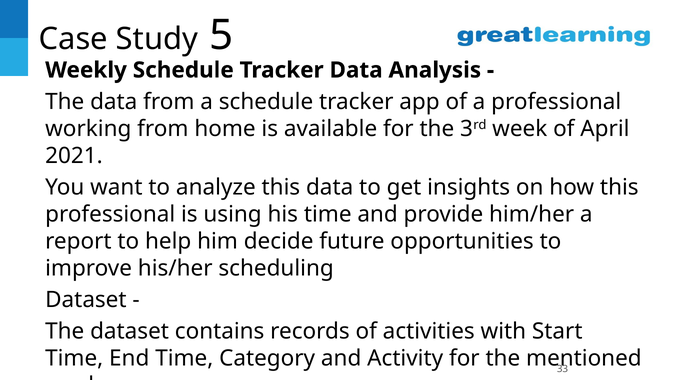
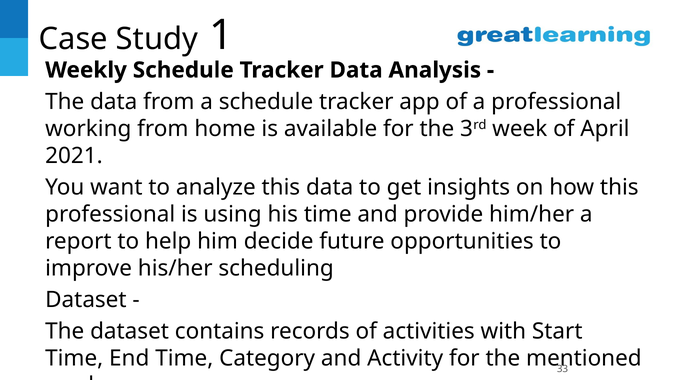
5: 5 -> 1 (221, 35)
